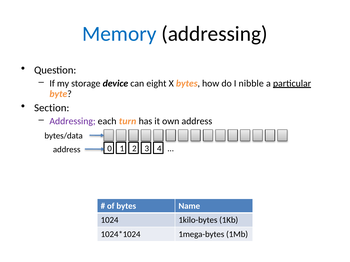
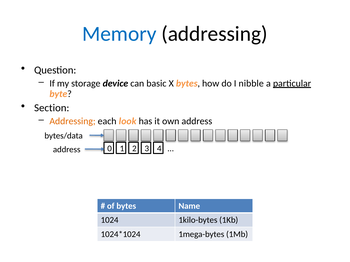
eight: eight -> basic (156, 84)
Addressing colour: purple -> orange (72, 121)
turn: turn -> look (128, 121)
